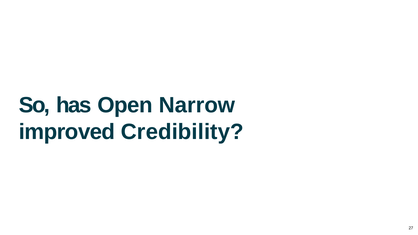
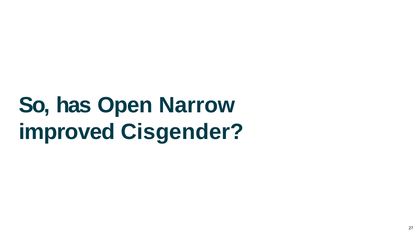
Credibility: Credibility -> Cisgender (182, 132)
